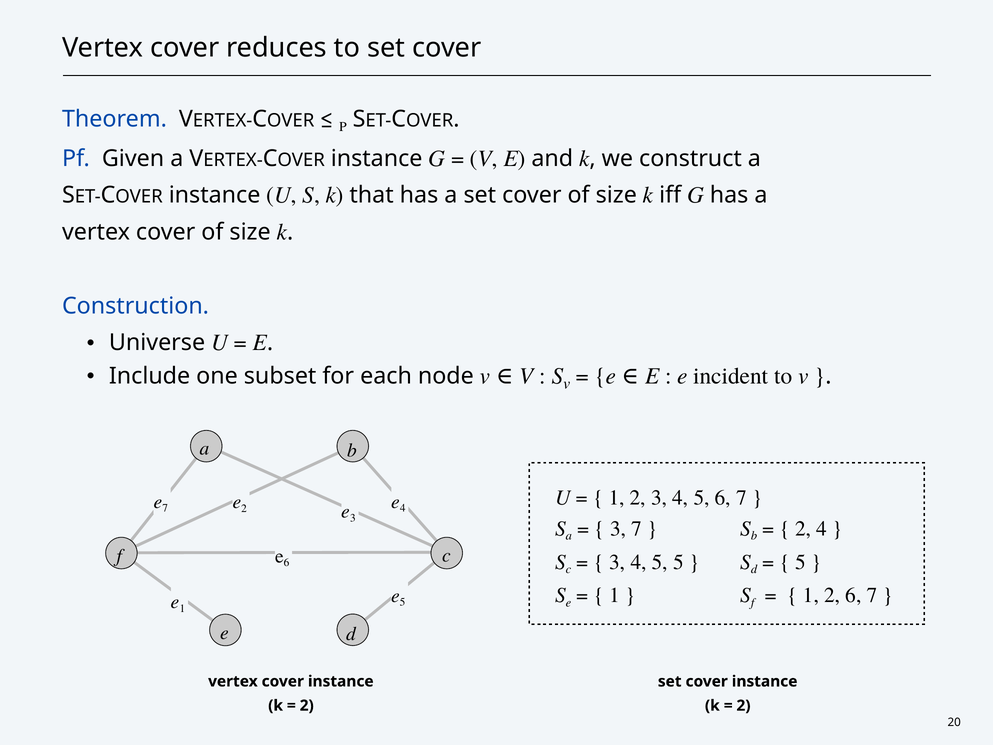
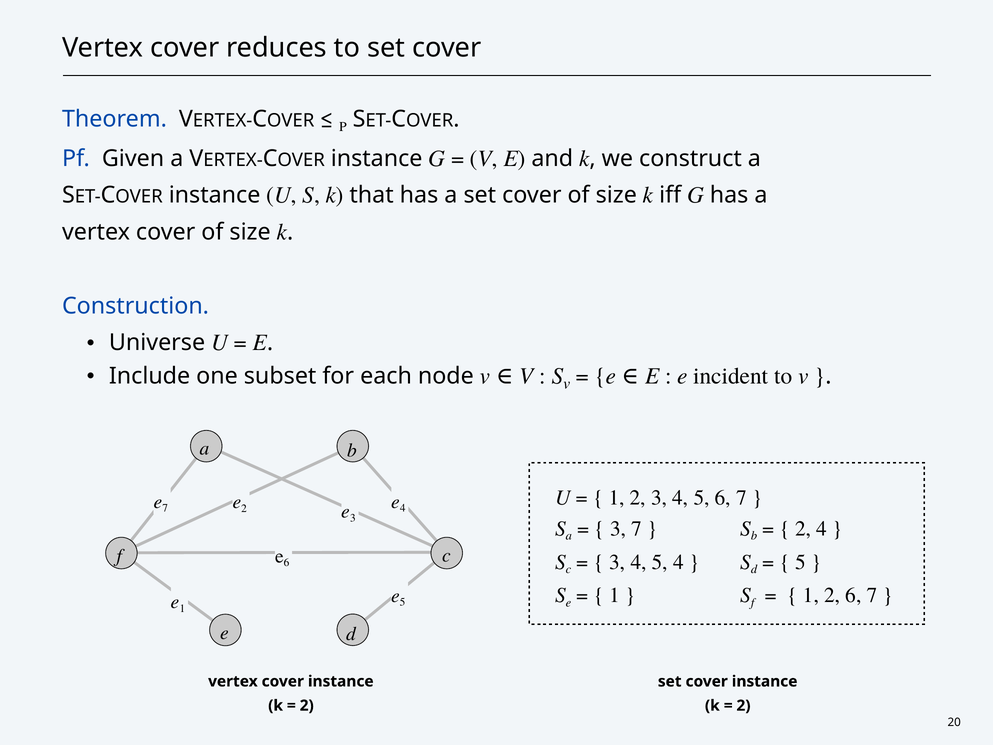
5 5: 5 -> 4 (678, 562)
